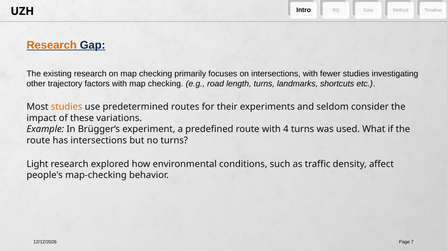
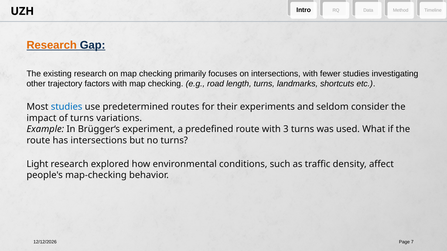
studies colour: orange -> blue (67, 107)
of these: these -> turns (82, 118)
4: 4 -> 3 (286, 129)
